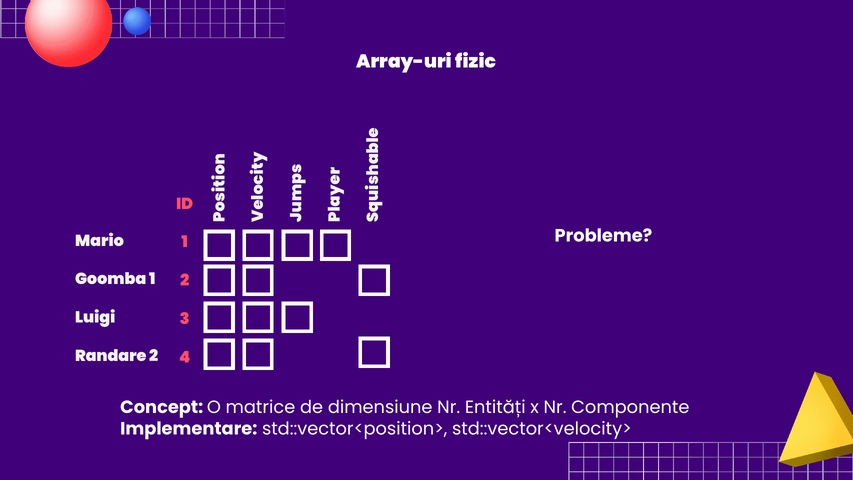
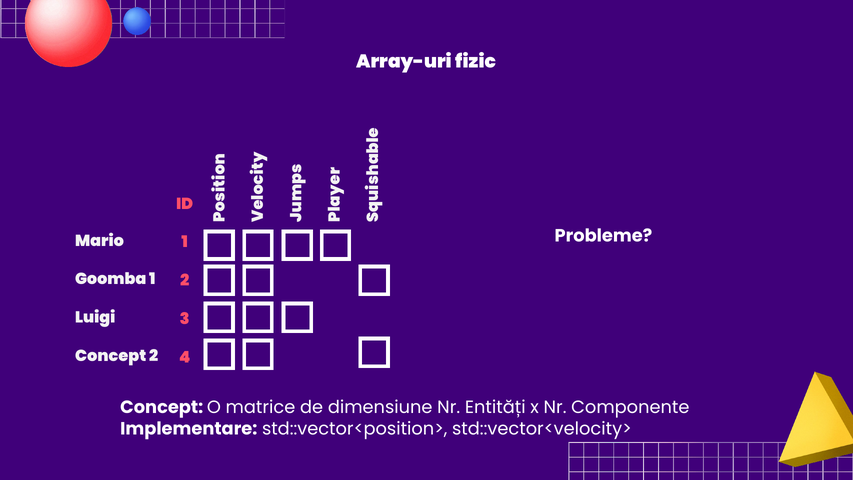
Randare: Randare -> Concept (111, 356)
